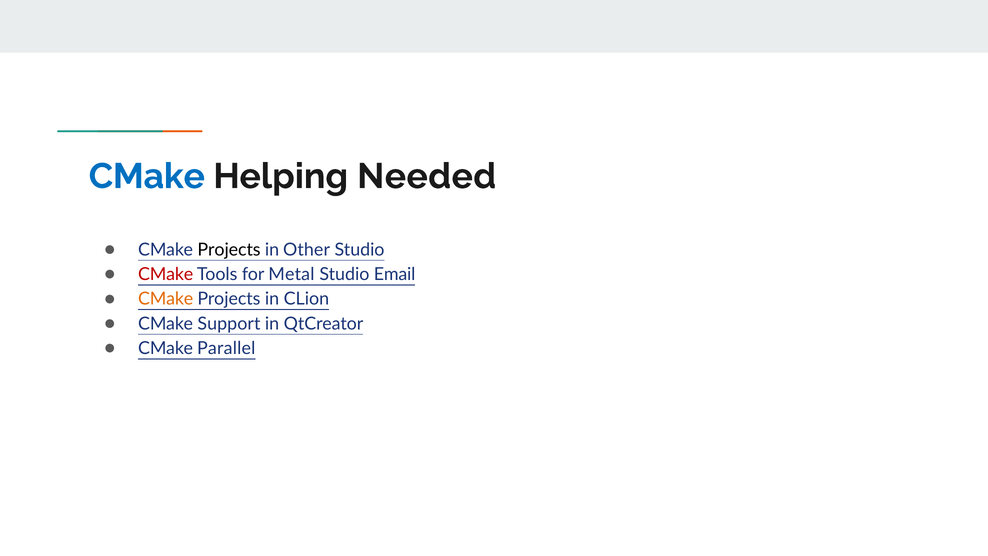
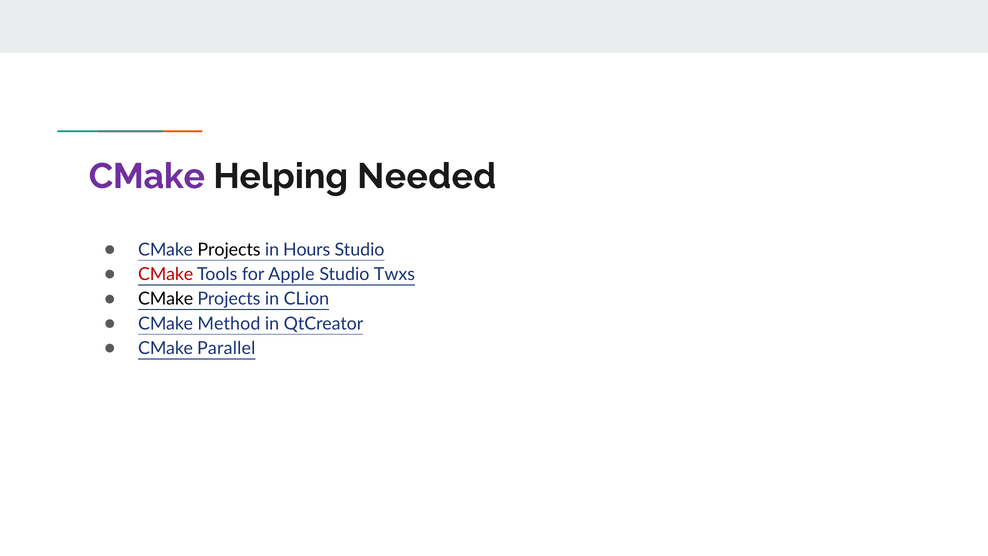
CMake colour: blue -> purple (147, 176)
Other: Other -> Hours (307, 250)
Metal: Metal -> Apple (291, 274)
Email: Email -> Twxs (394, 274)
CMake colour: orange -> black (166, 299)
Support: Support -> Method (229, 324)
